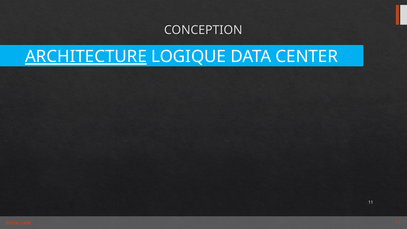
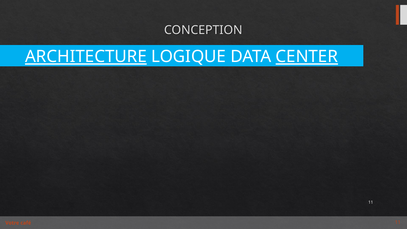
CENTER underline: none -> present (307, 57)
